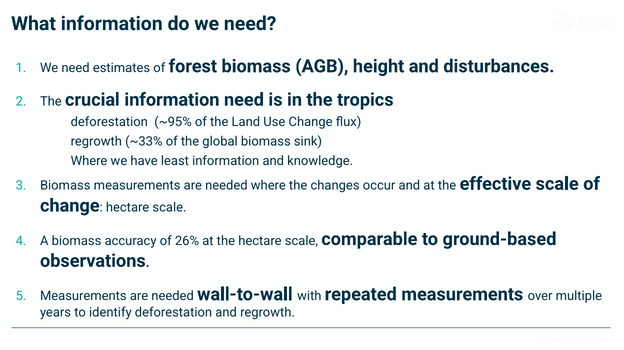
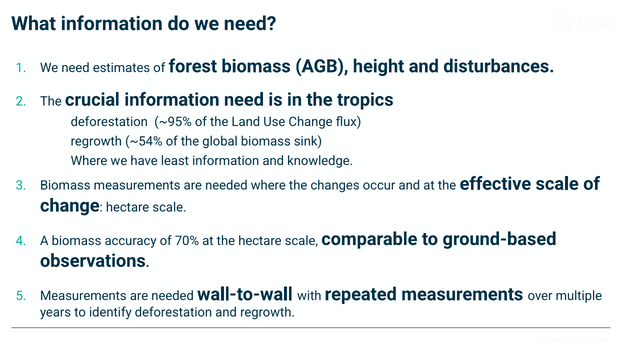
~33%: ~33% -> ~54% (144, 141)
26%: 26% -> 70% (187, 241)
